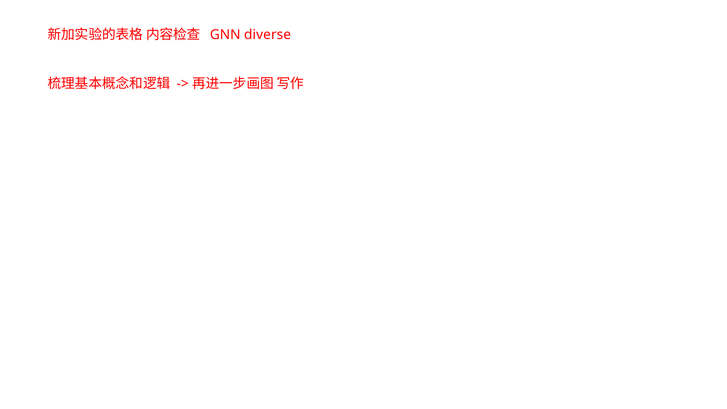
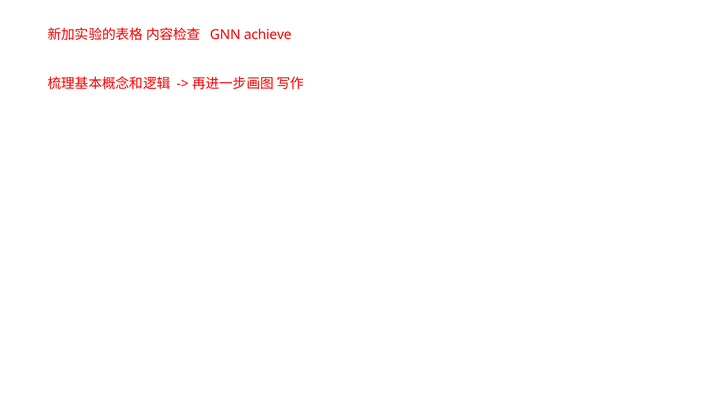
diverse: diverse -> achieve (268, 35)
